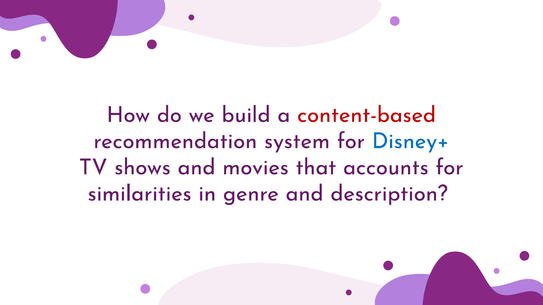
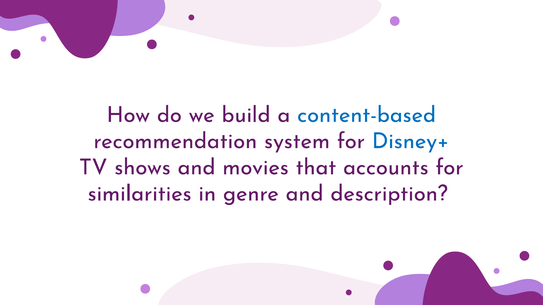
content-based colour: red -> blue (367, 115)
